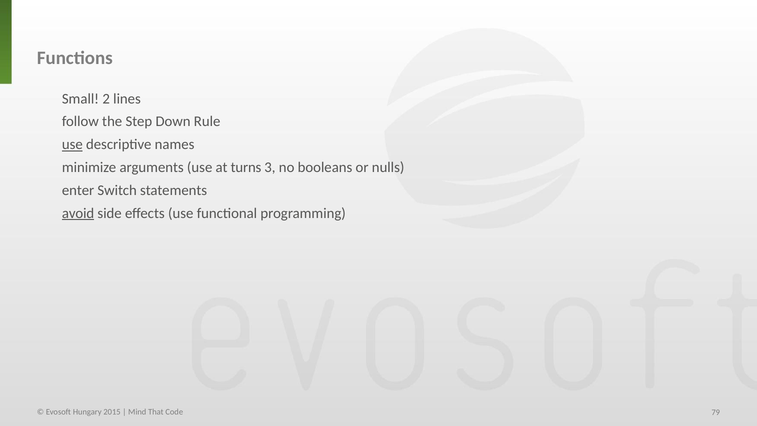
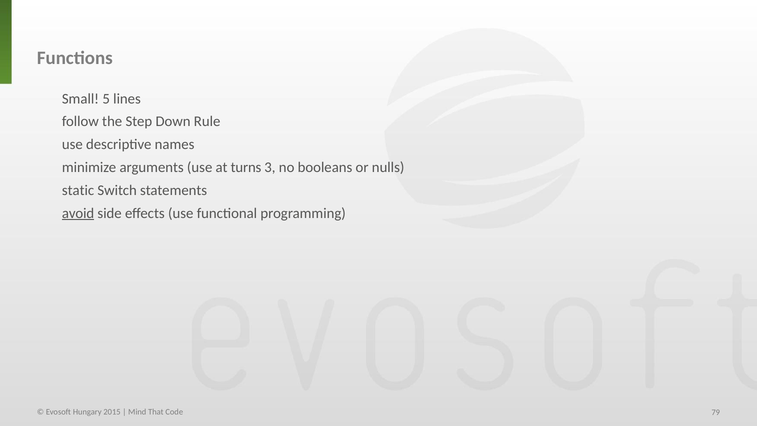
2: 2 -> 5 (106, 99)
use underline: present -> none (72, 144)
enter: enter -> static (78, 190)
